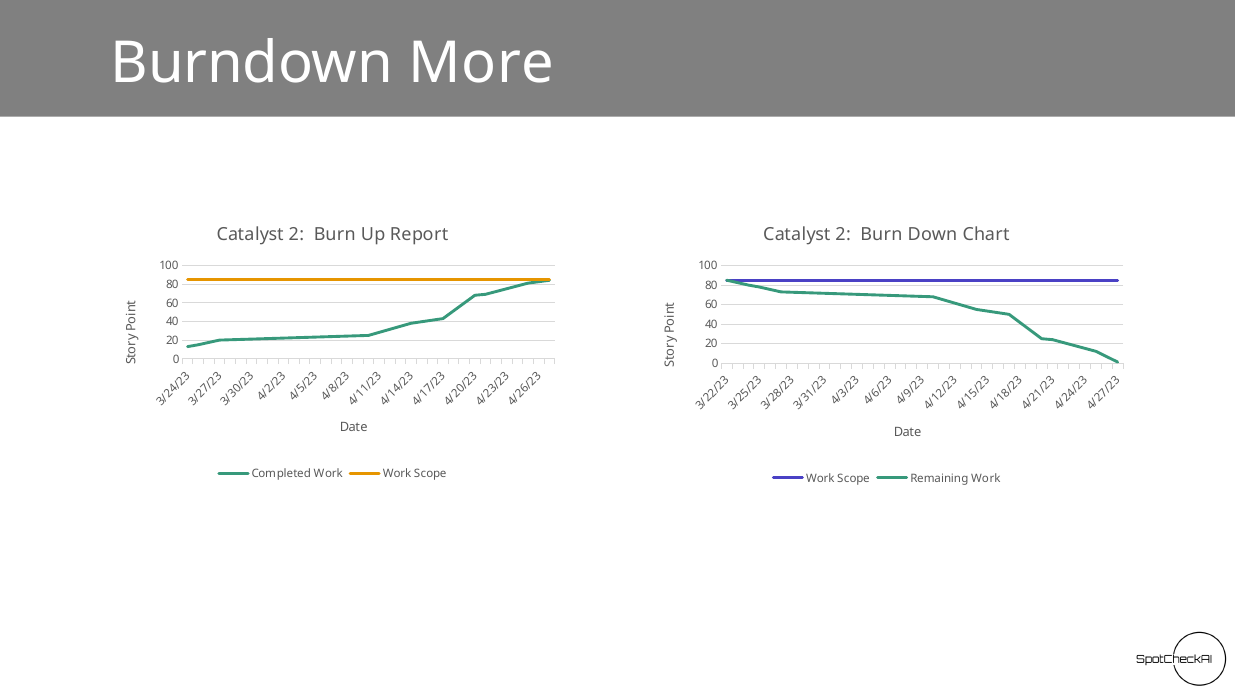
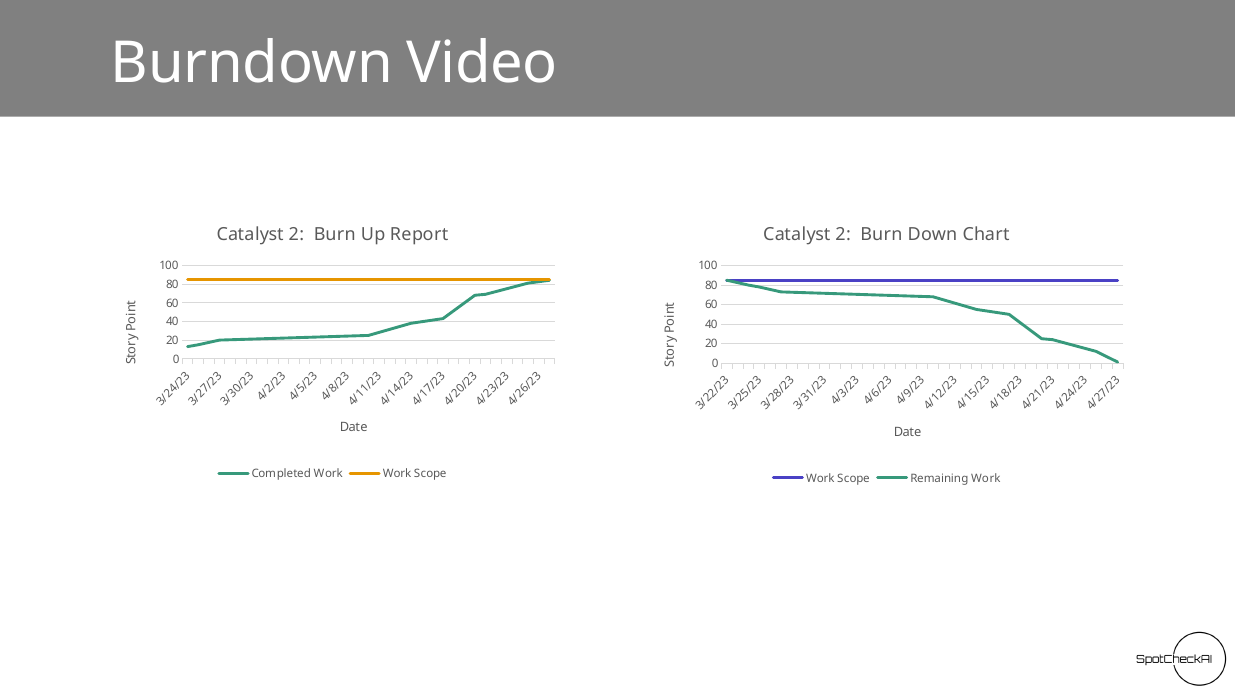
More: More -> Video (482, 63)
